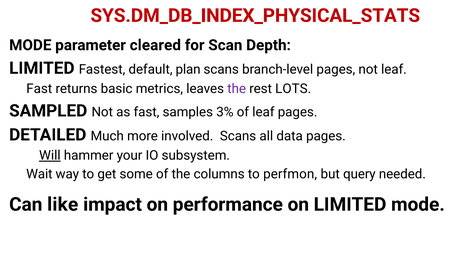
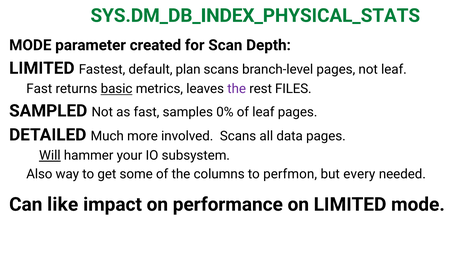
SYS.DM_DB_INDEX_PHYSICAL_STATS colour: red -> green (255, 16)
cleared: cleared -> created (155, 45)
basic underline: none -> present (117, 89)
LOTS: LOTS -> FILES (293, 89)
3%: 3% -> 0% (225, 112)
Wait: Wait -> Also (39, 174)
query: query -> every (359, 174)
